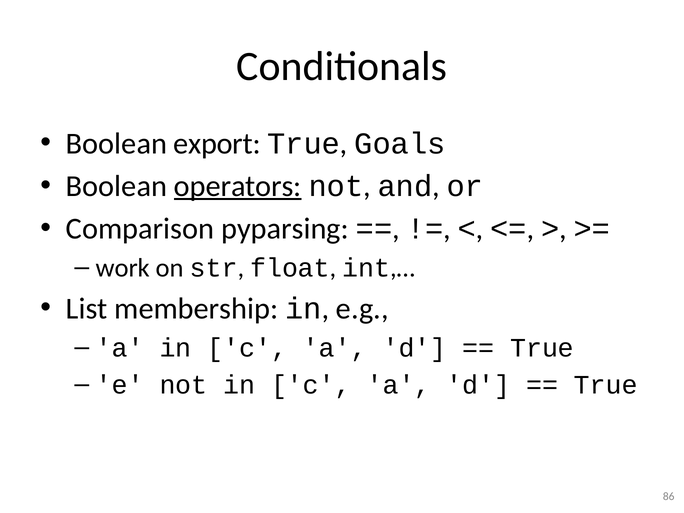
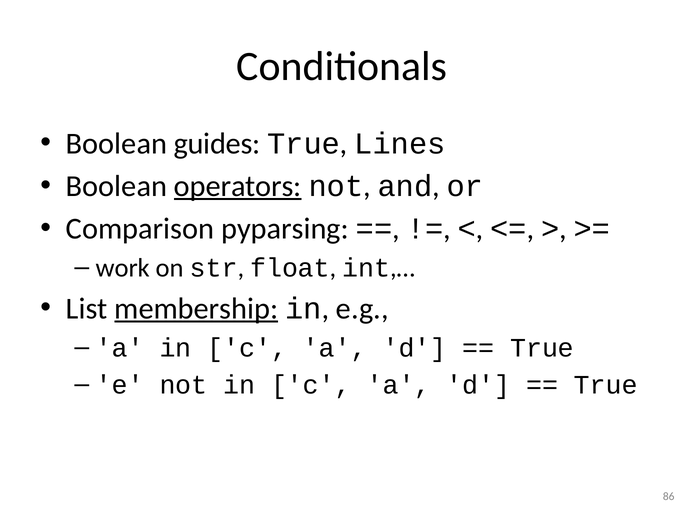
export: export -> guides (217, 143)
Goals: Goals -> Lines (400, 143)
membership underline: none -> present (196, 308)
